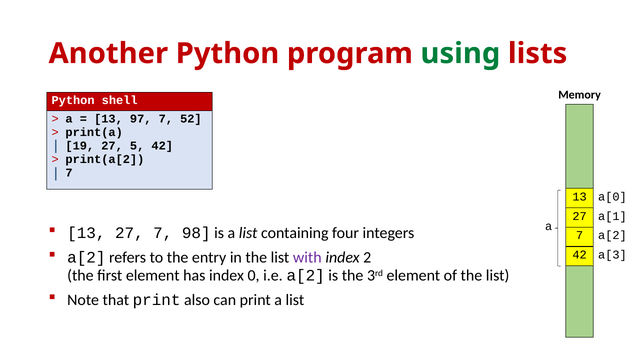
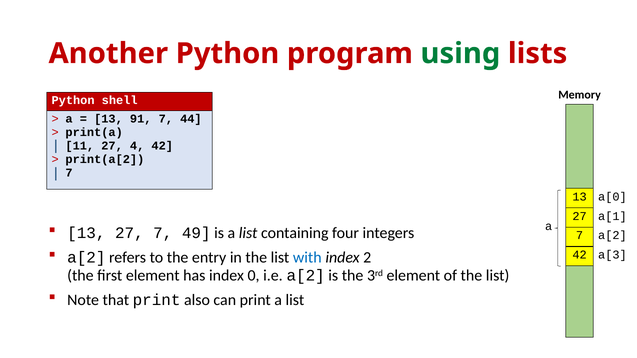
97: 97 -> 91 (141, 119)
52: 52 -> 44 (191, 119)
19: 19 -> 11 (80, 146)
5: 5 -> 4 (137, 146)
98: 98 -> 49 (196, 233)
with colour: purple -> blue (307, 258)
